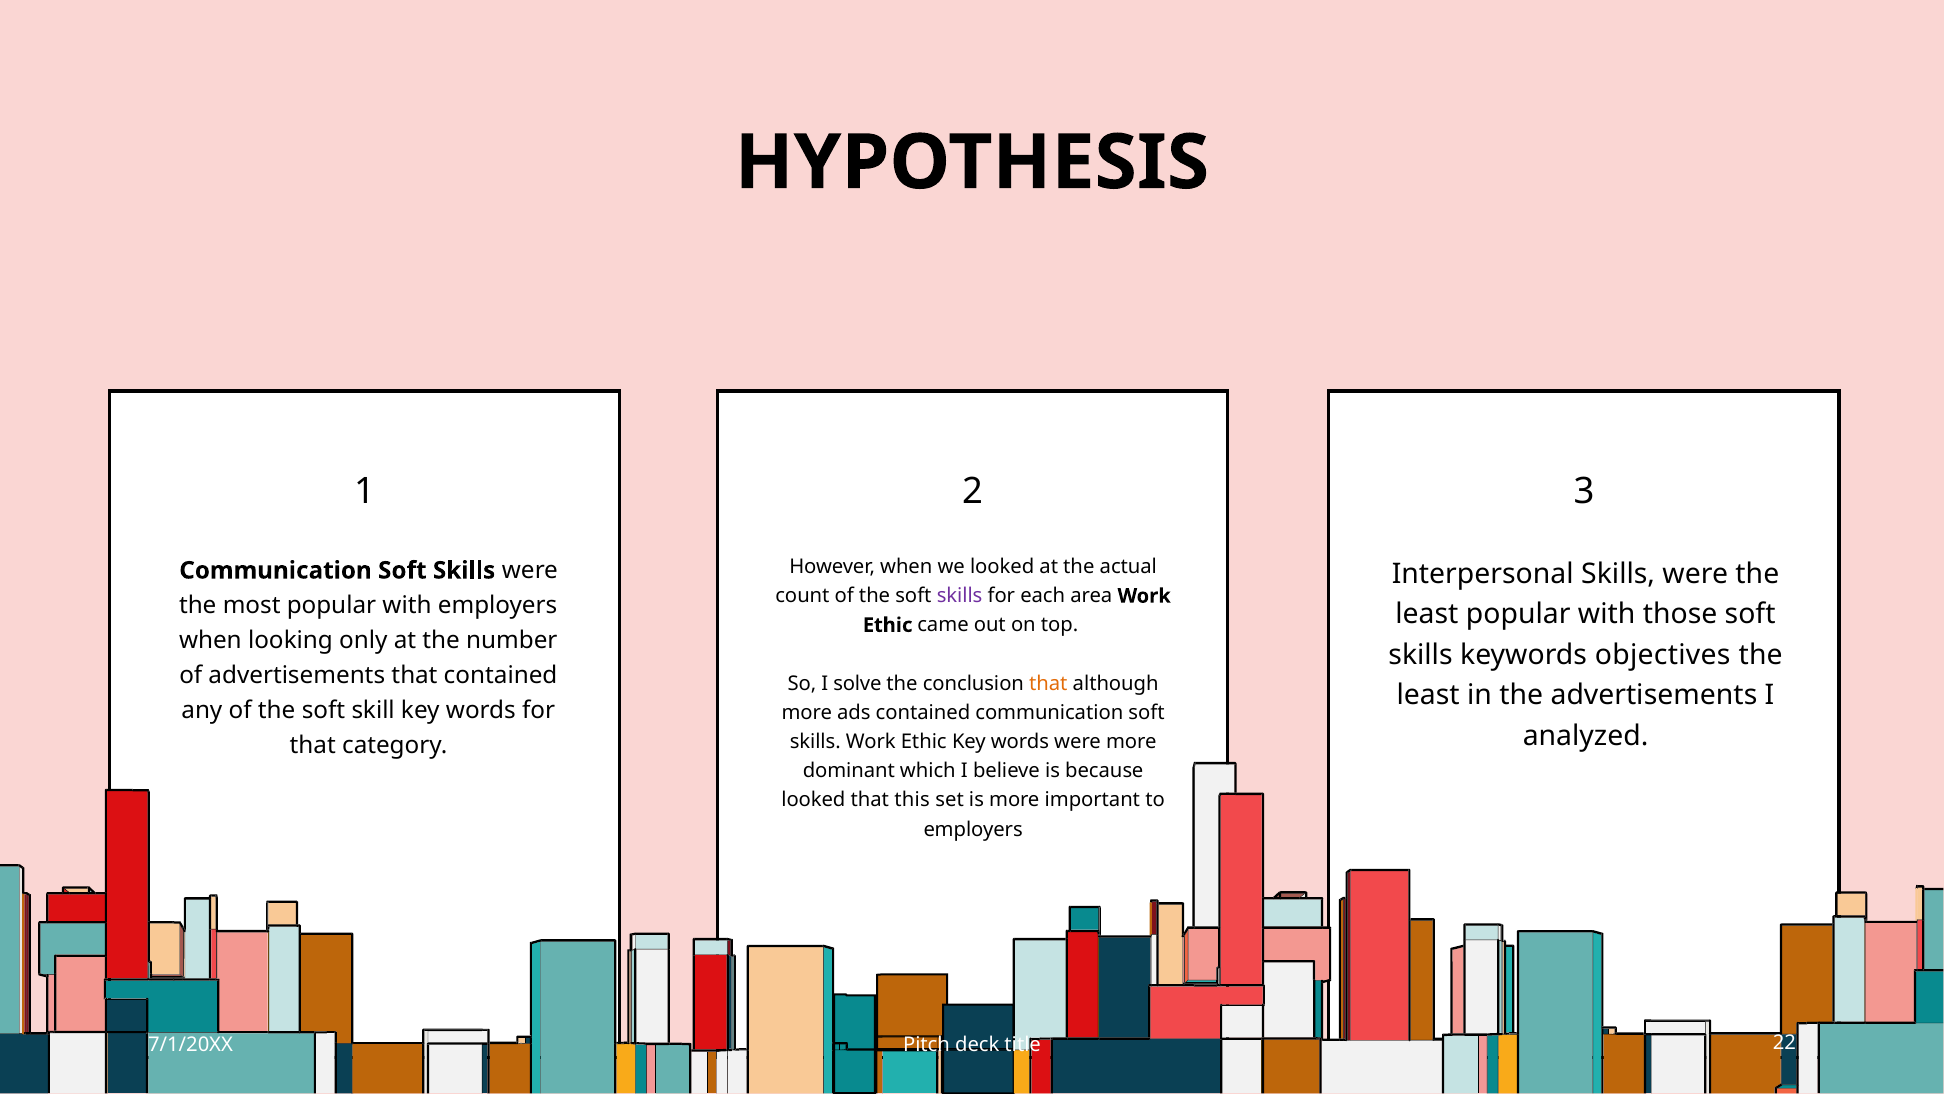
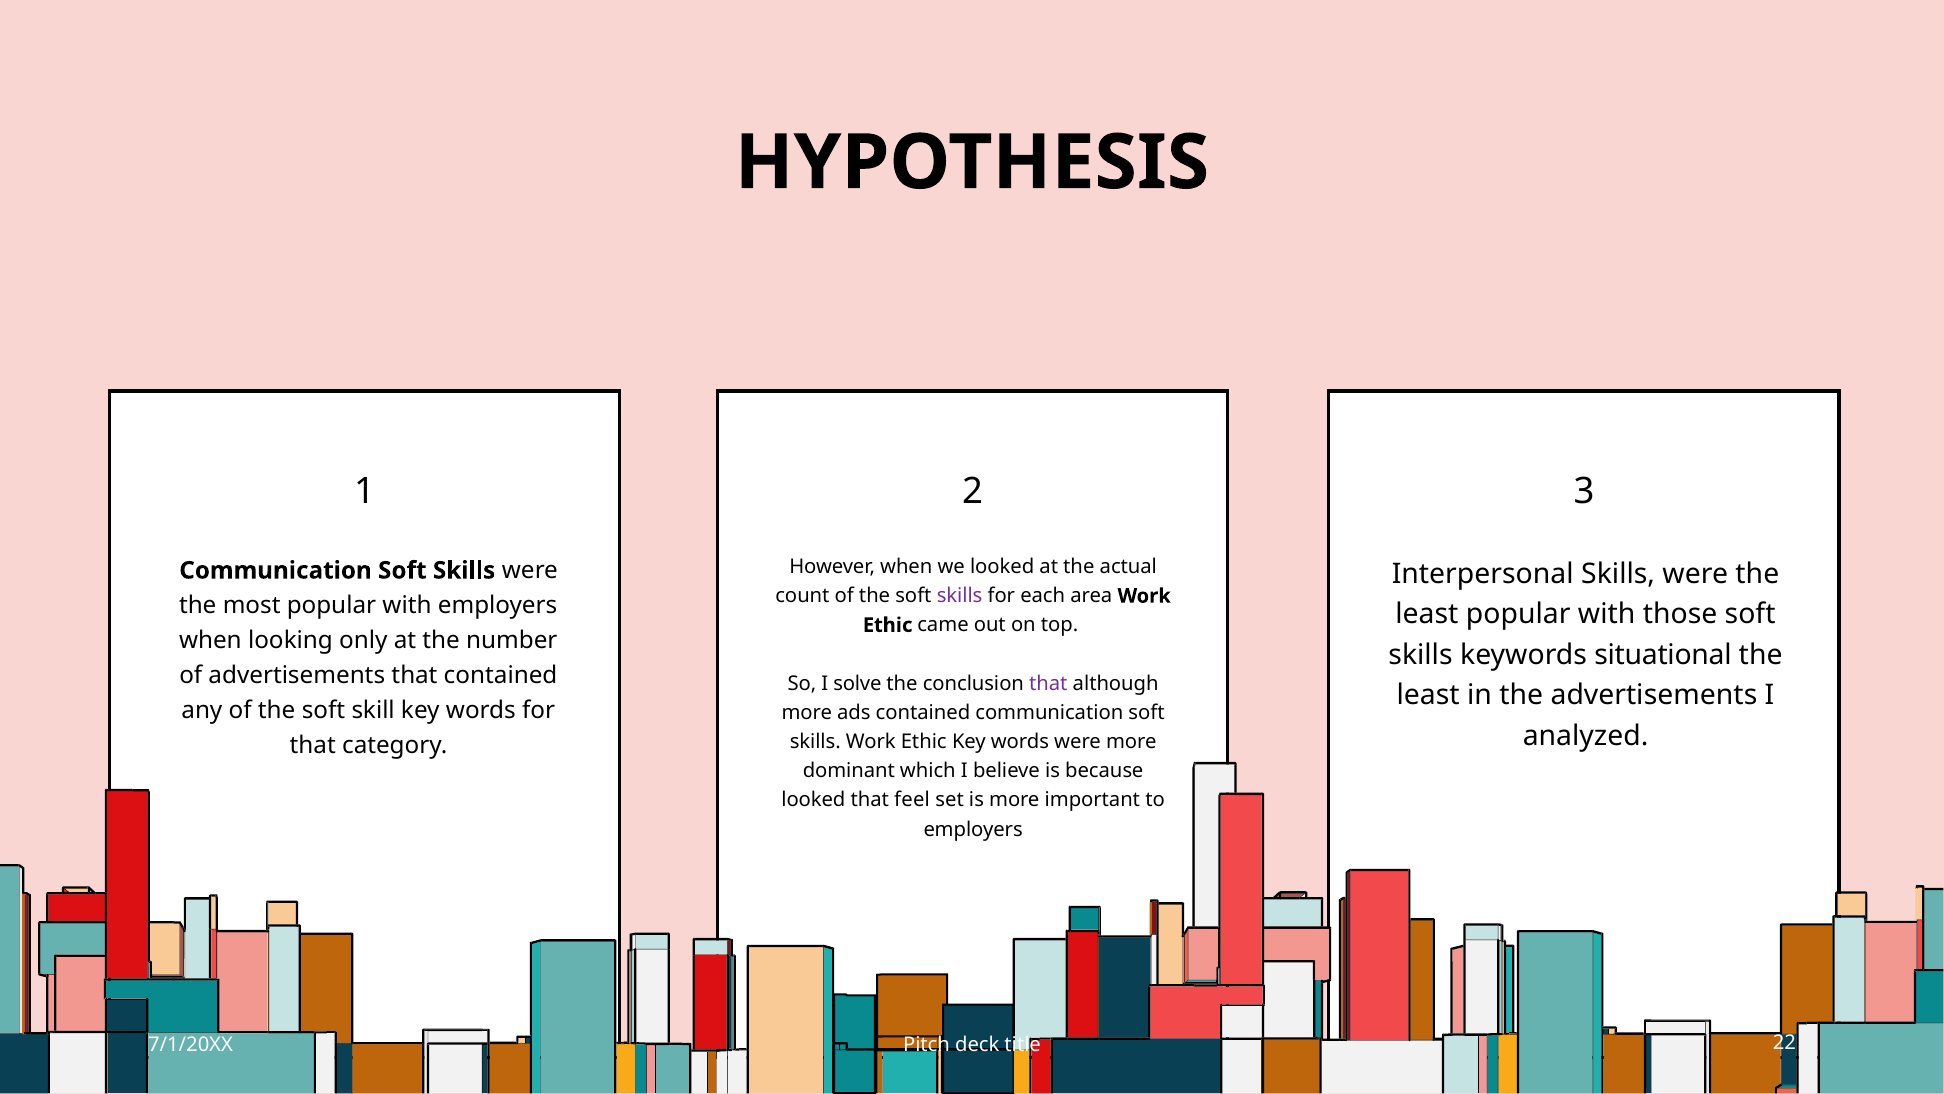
objectives: objectives -> situational (1663, 655)
that colour: orange -> purple (1048, 683)
this: this -> feel (912, 800)
